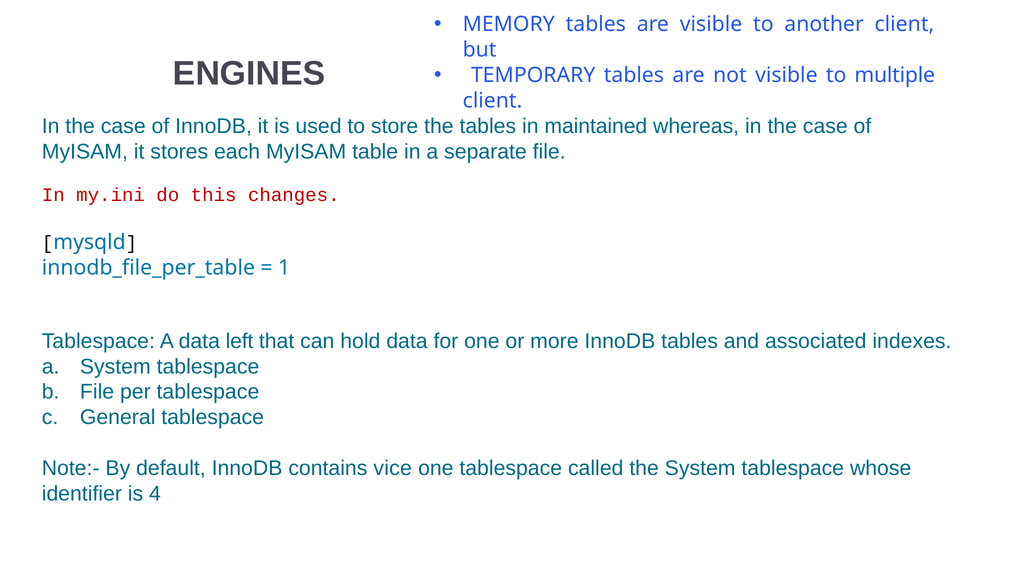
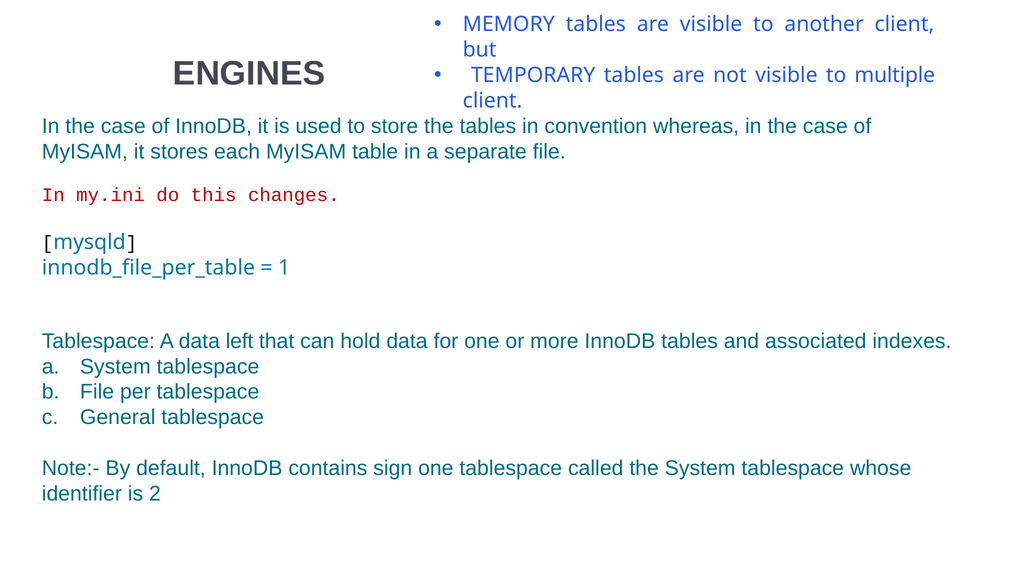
maintained: maintained -> convention (596, 126)
vice: vice -> sign (393, 468)
4: 4 -> 2 (155, 494)
